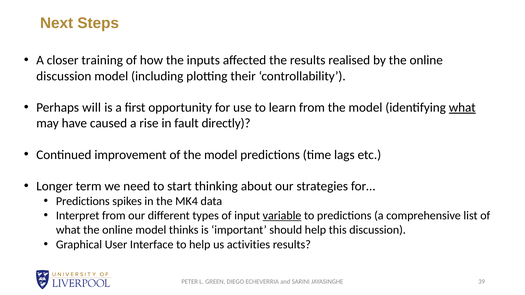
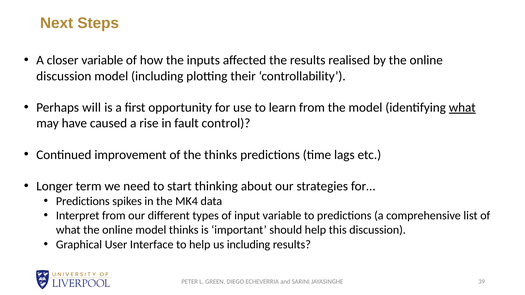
closer training: training -> variable (102, 60)
directly: directly -> control (226, 123)
of the model: model -> thinks (221, 155)
variable underline: present -> none (282, 216)
us activities: activities -> including (249, 245)
